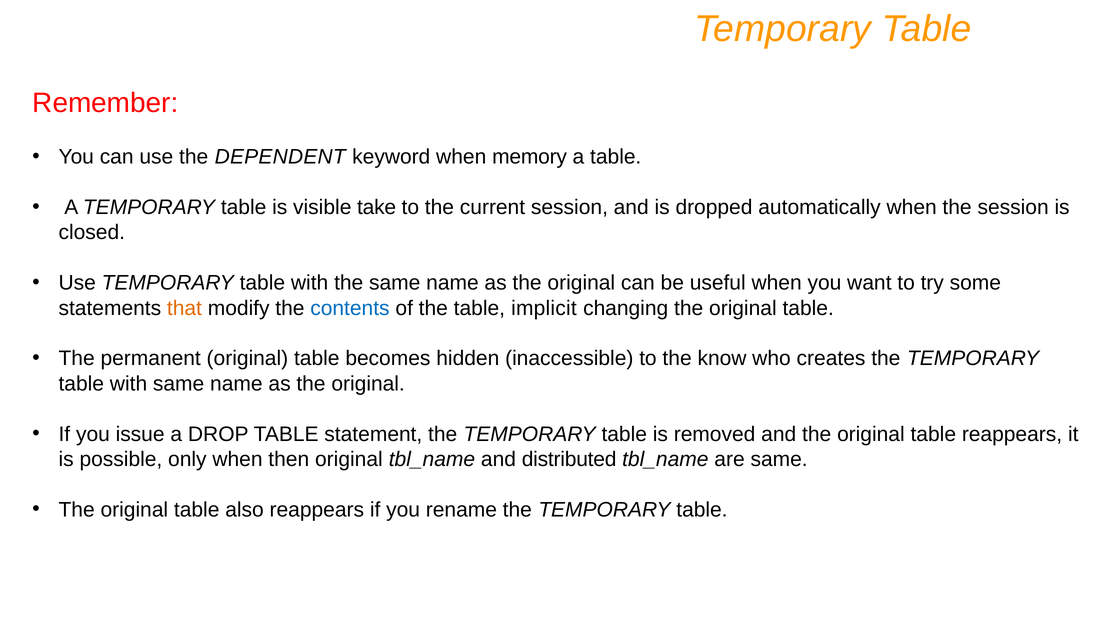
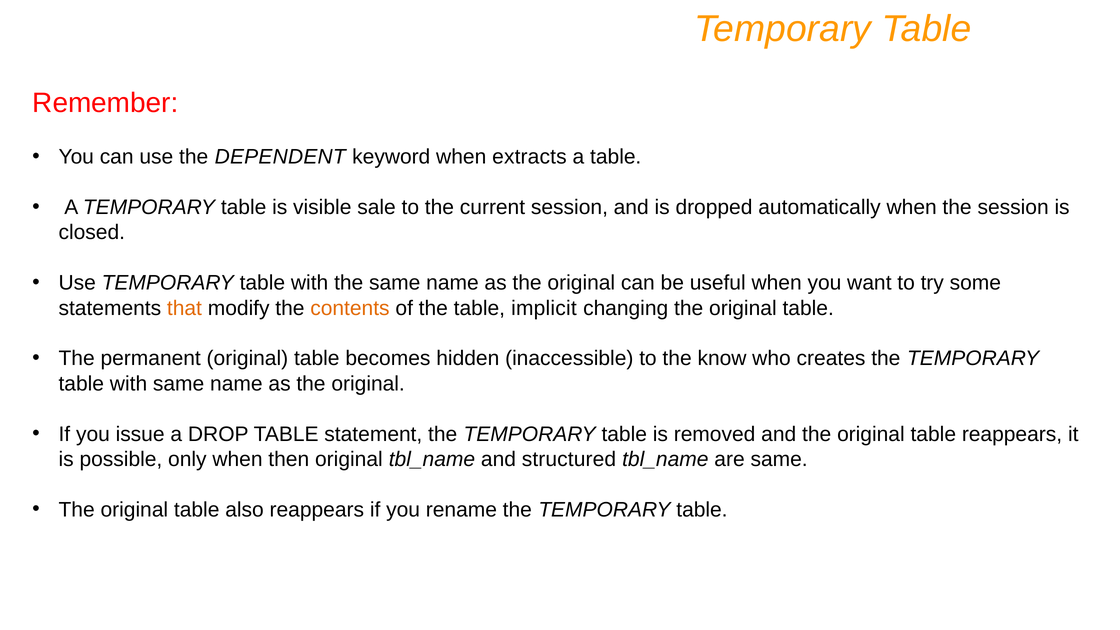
memory: memory -> extracts (529, 157)
take: take -> sale (377, 207)
contents colour: blue -> orange (350, 308)
distributed: distributed -> structured (569, 459)
